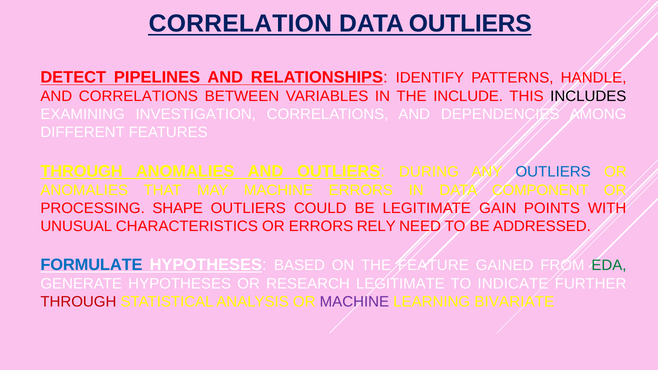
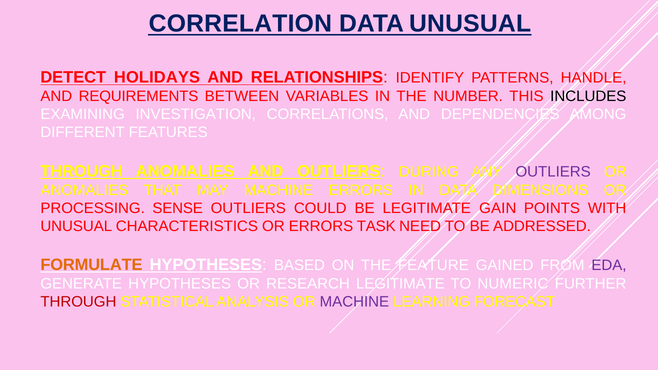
DATA OUTLIERS: OUTLIERS -> UNUSUAL (470, 24)
PIPELINES: PIPELINES -> HOLIDAYS (157, 78)
AND CORRELATIONS: CORRELATIONS -> REQUIREMENTS (139, 96)
INCLUDE: INCLUDE -> NUMBER (468, 96)
OUTLIERS colour: blue -> purple (553, 172)
COMPONENT: COMPONENT -> DIMENSIONS (540, 190)
SHAPE: SHAPE -> SENSE (178, 208)
RELY: RELY -> TASK (376, 226)
FORMULATE colour: blue -> orange (91, 265)
EDA colour: green -> purple (609, 265)
INDICATE: INDICATE -> NUMERIC (513, 284)
BIVARIATE: BIVARIATE -> FORECAST (514, 302)
